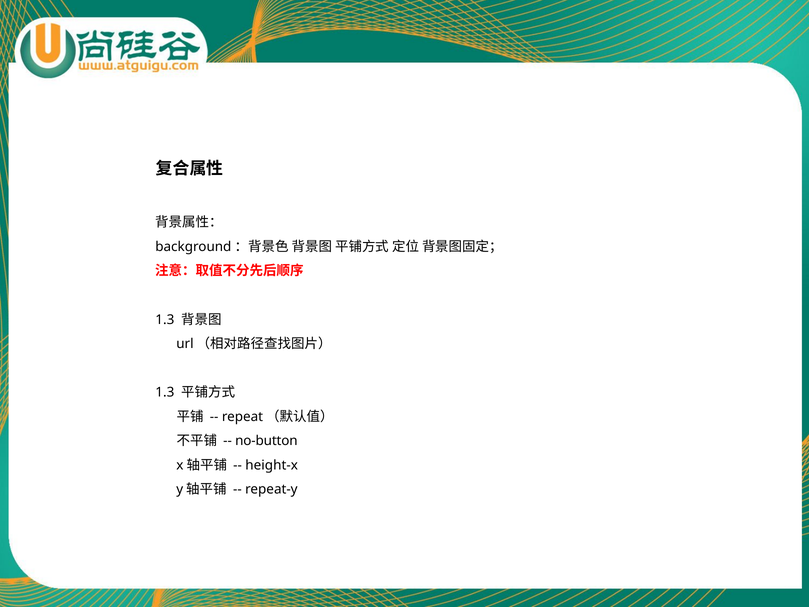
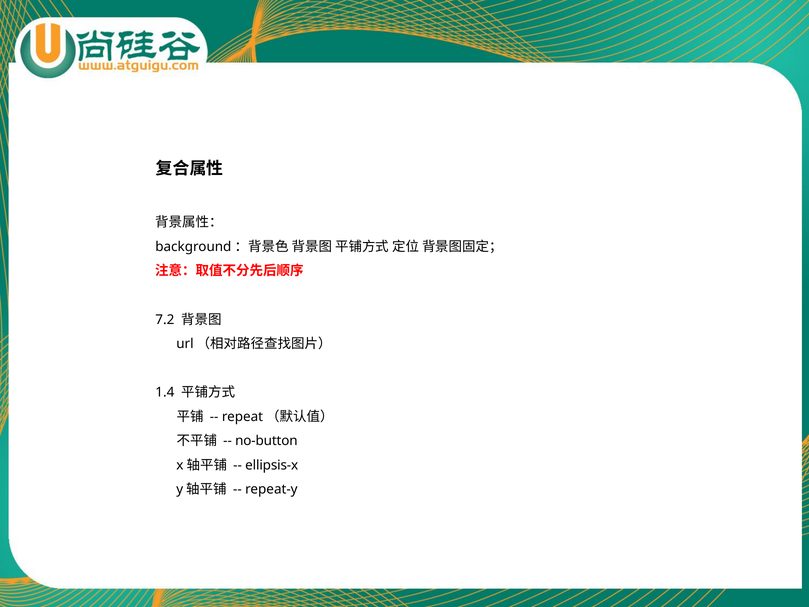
1.3: 1.3 -> 7.2 (165, 319)
1.3: 1.3 -> 1.4 (165, 392)
height-x: height-x -> ellipsis-x (272, 465)
